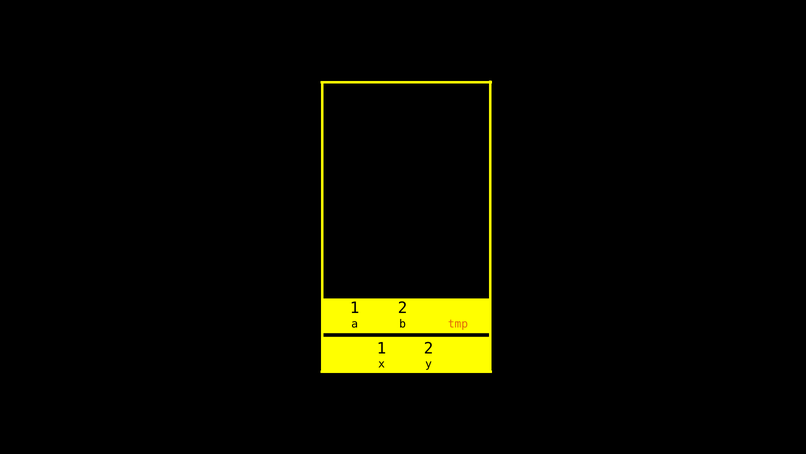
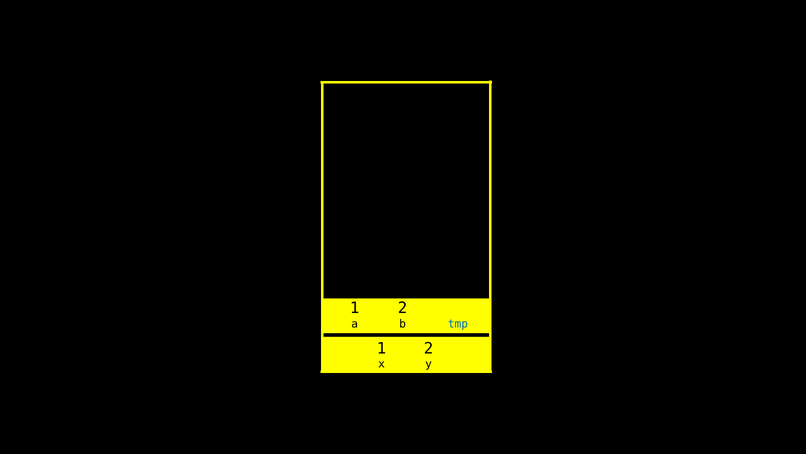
tmp colour: orange -> blue (458, 323)
